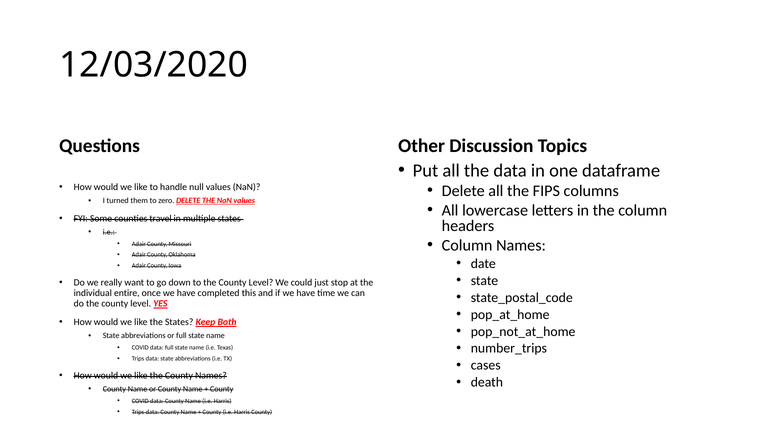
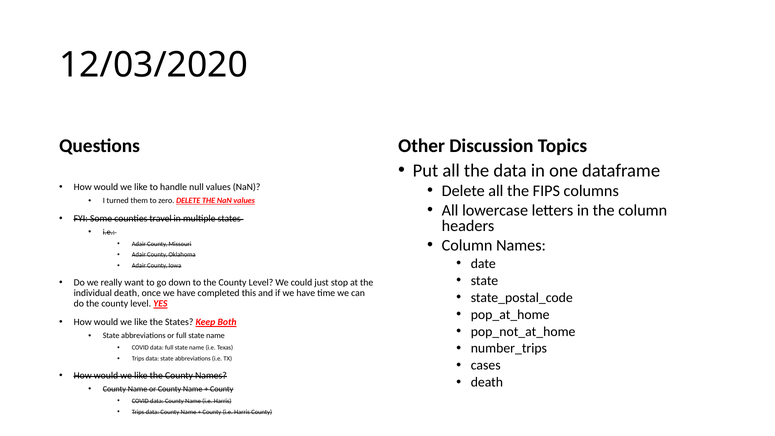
individual entire: entire -> death (127, 293)
